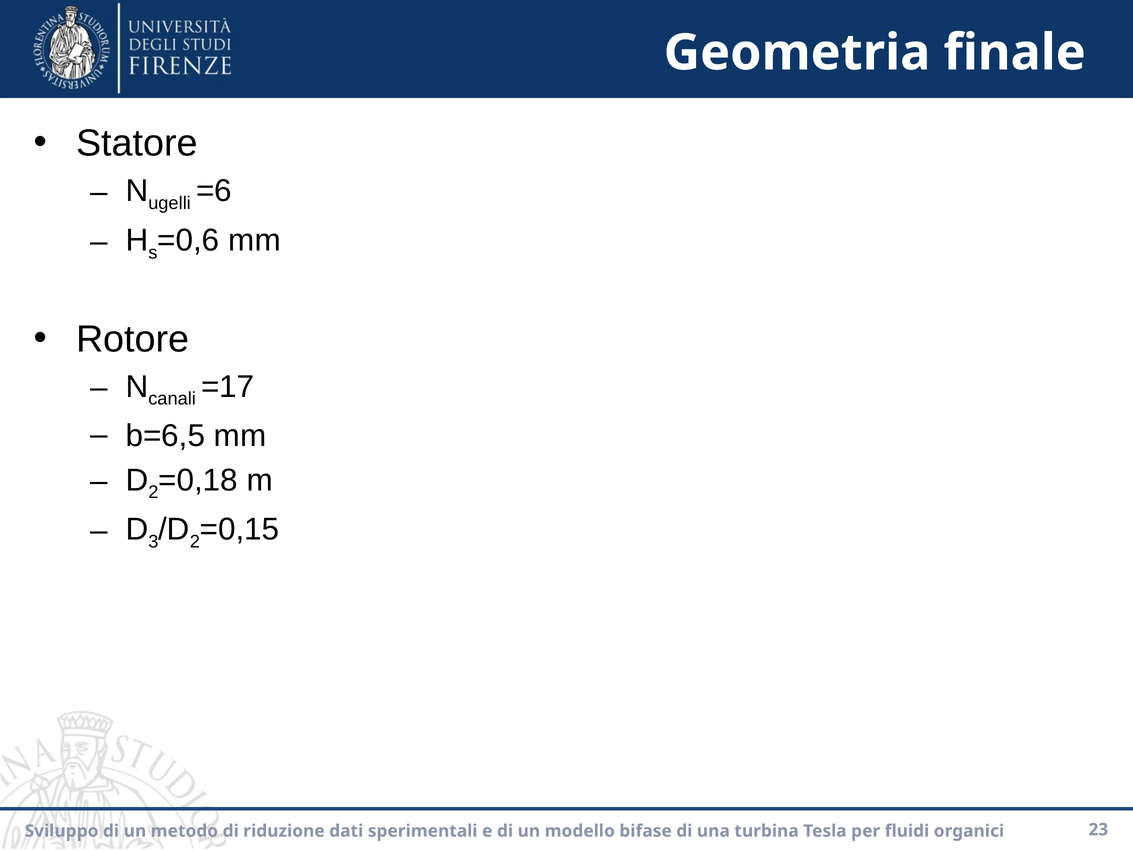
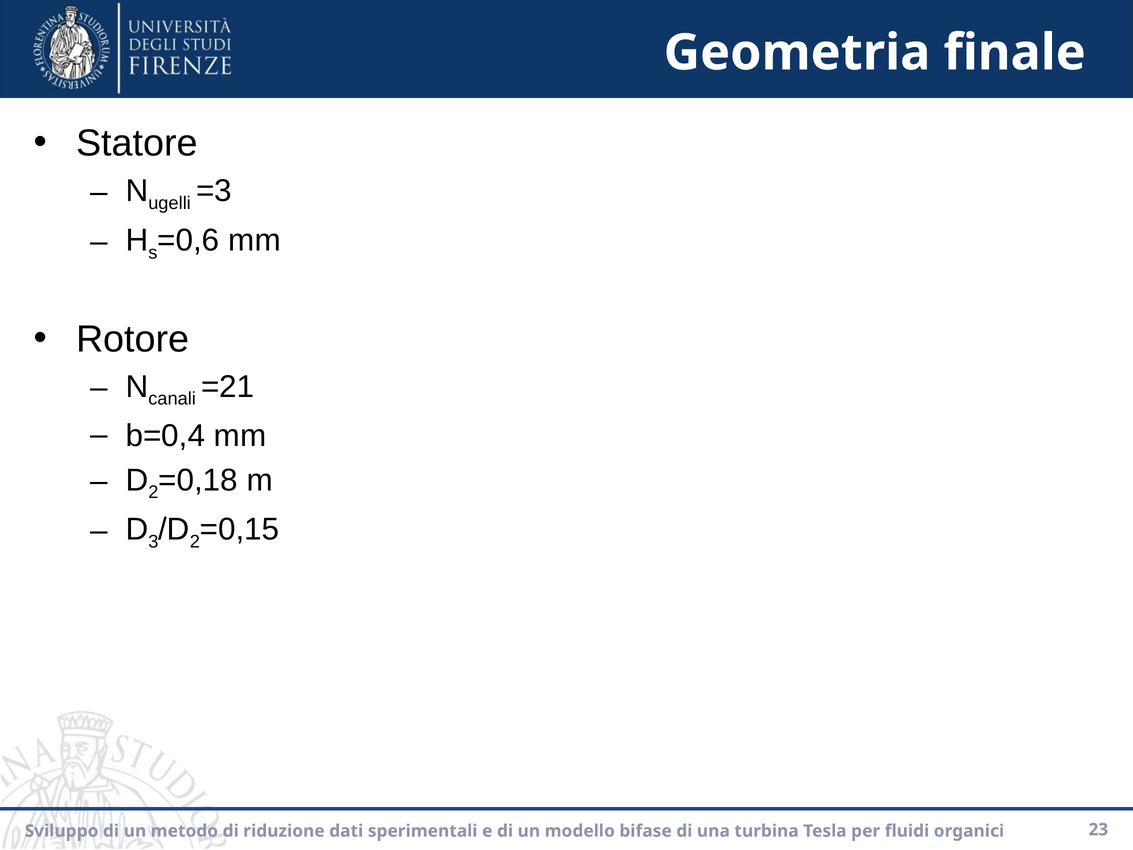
=6: =6 -> =3 (214, 191)
=17: =17 -> =21 (228, 387)
b=6,5: b=6,5 -> b=0,4 (165, 436)
